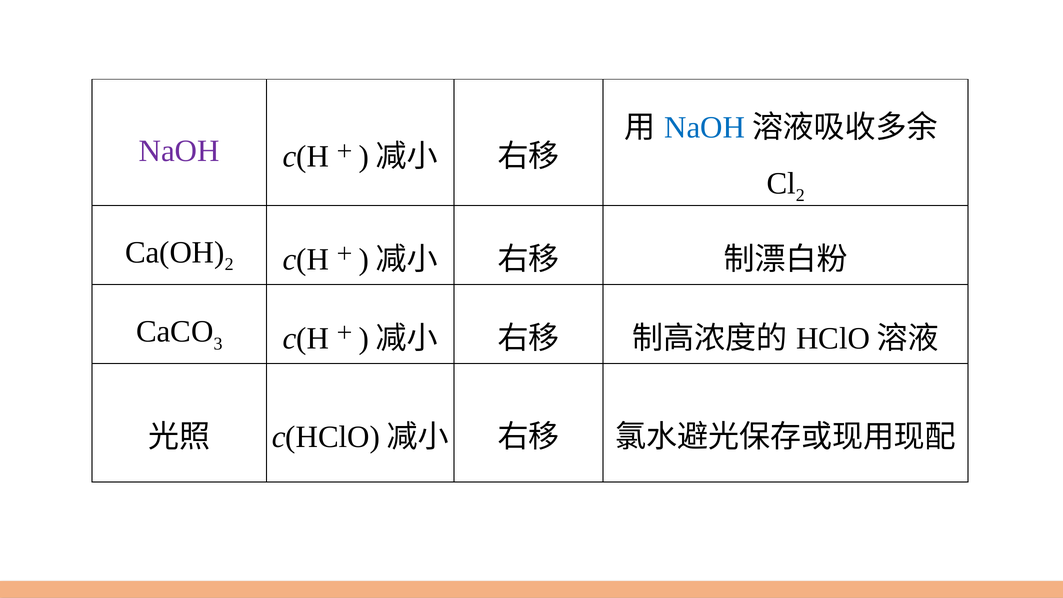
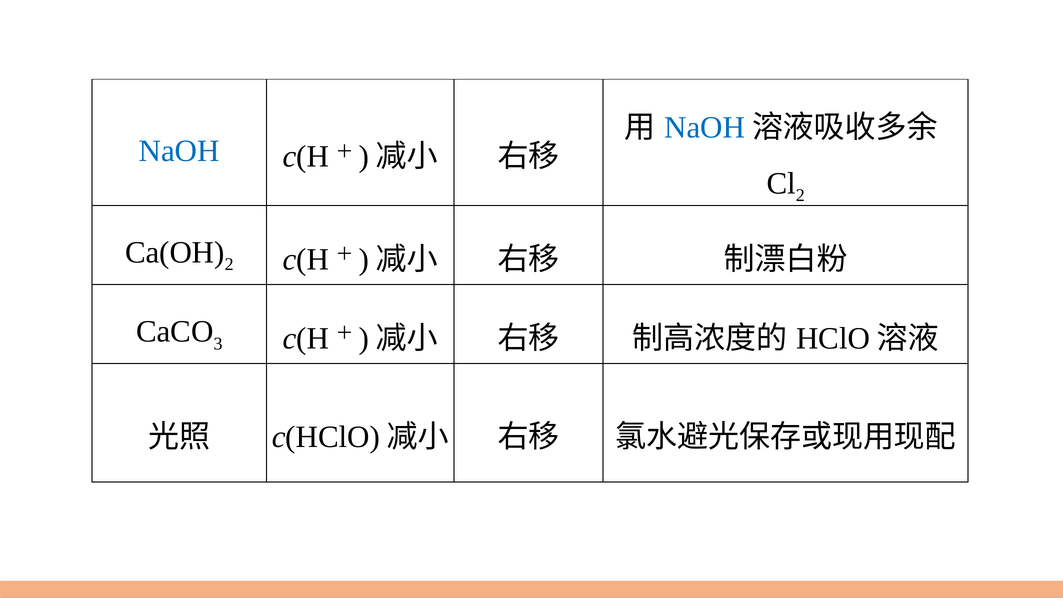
NaOH colour: purple -> blue (179, 151)
